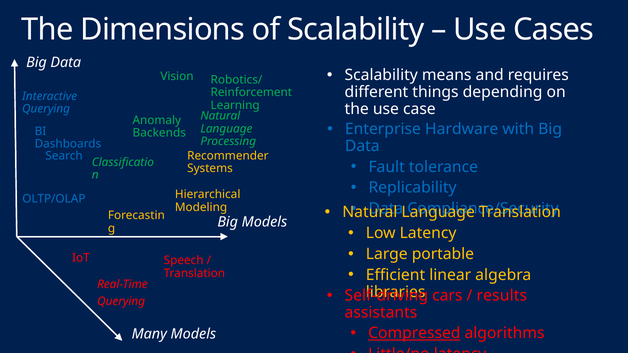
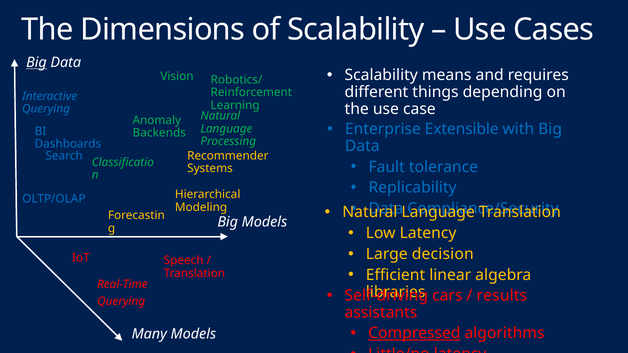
Big underline: none -> present (36, 63)
Hardware: Hardware -> Extensible (462, 129)
portable: portable -> decision (443, 254)
